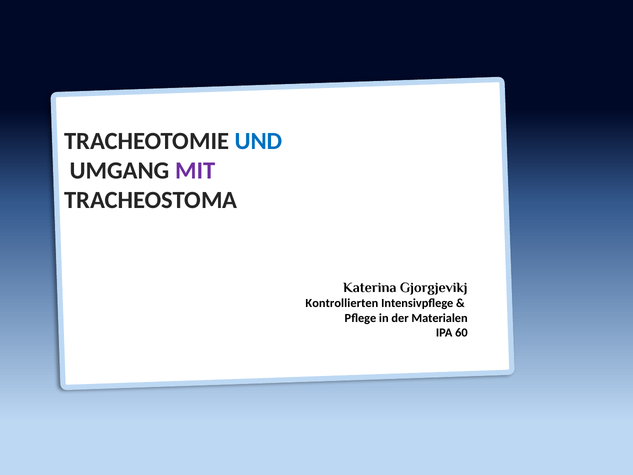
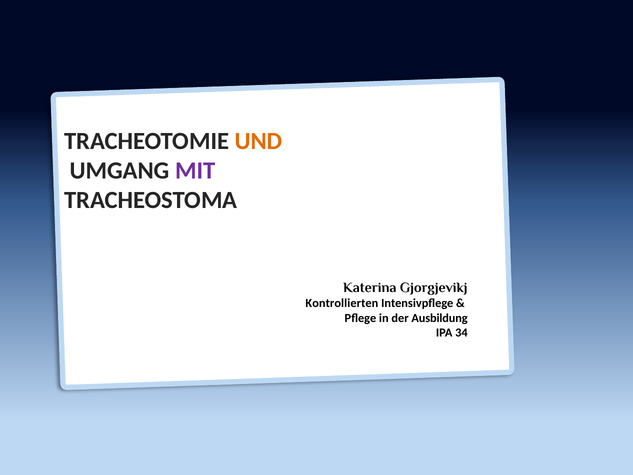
UND colour: blue -> orange (259, 141)
Materialen: Materialen -> Ausbildung (440, 318)
60: 60 -> 34 (461, 333)
